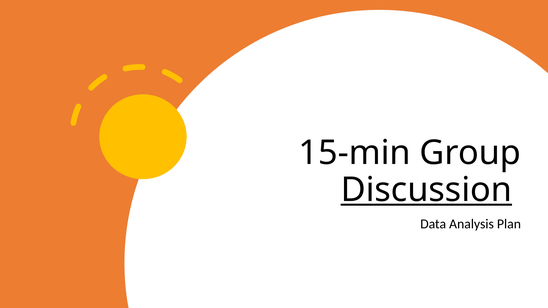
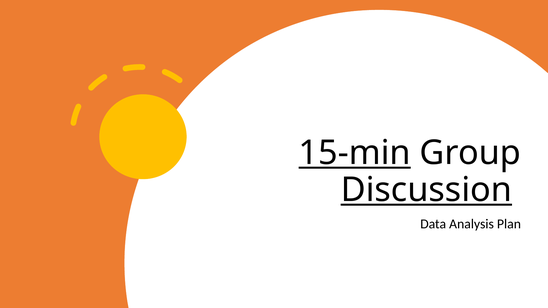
15-min underline: none -> present (355, 153)
